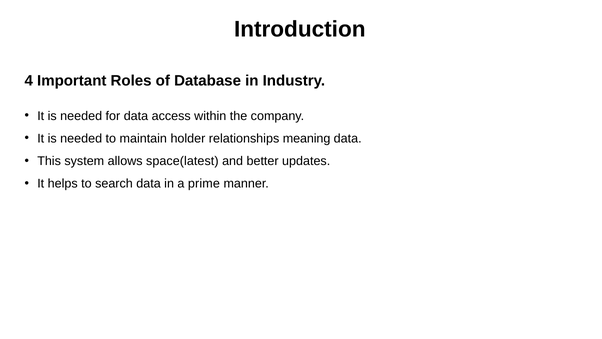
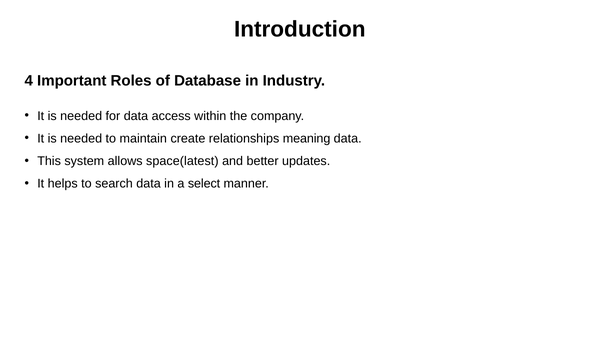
holder: holder -> create (188, 138)
prime: prime -> select (204, 183)
